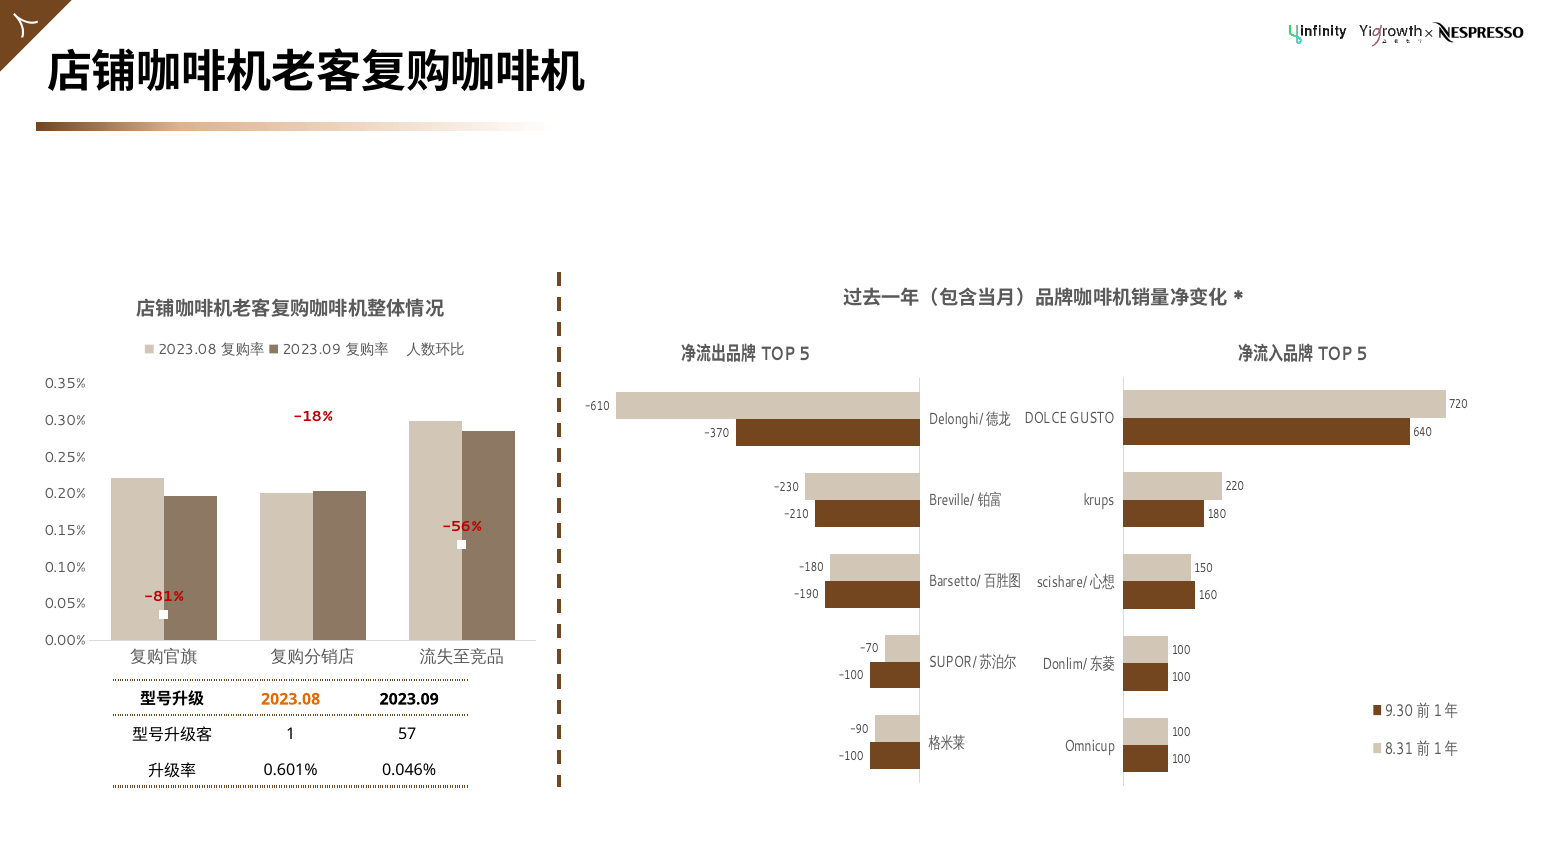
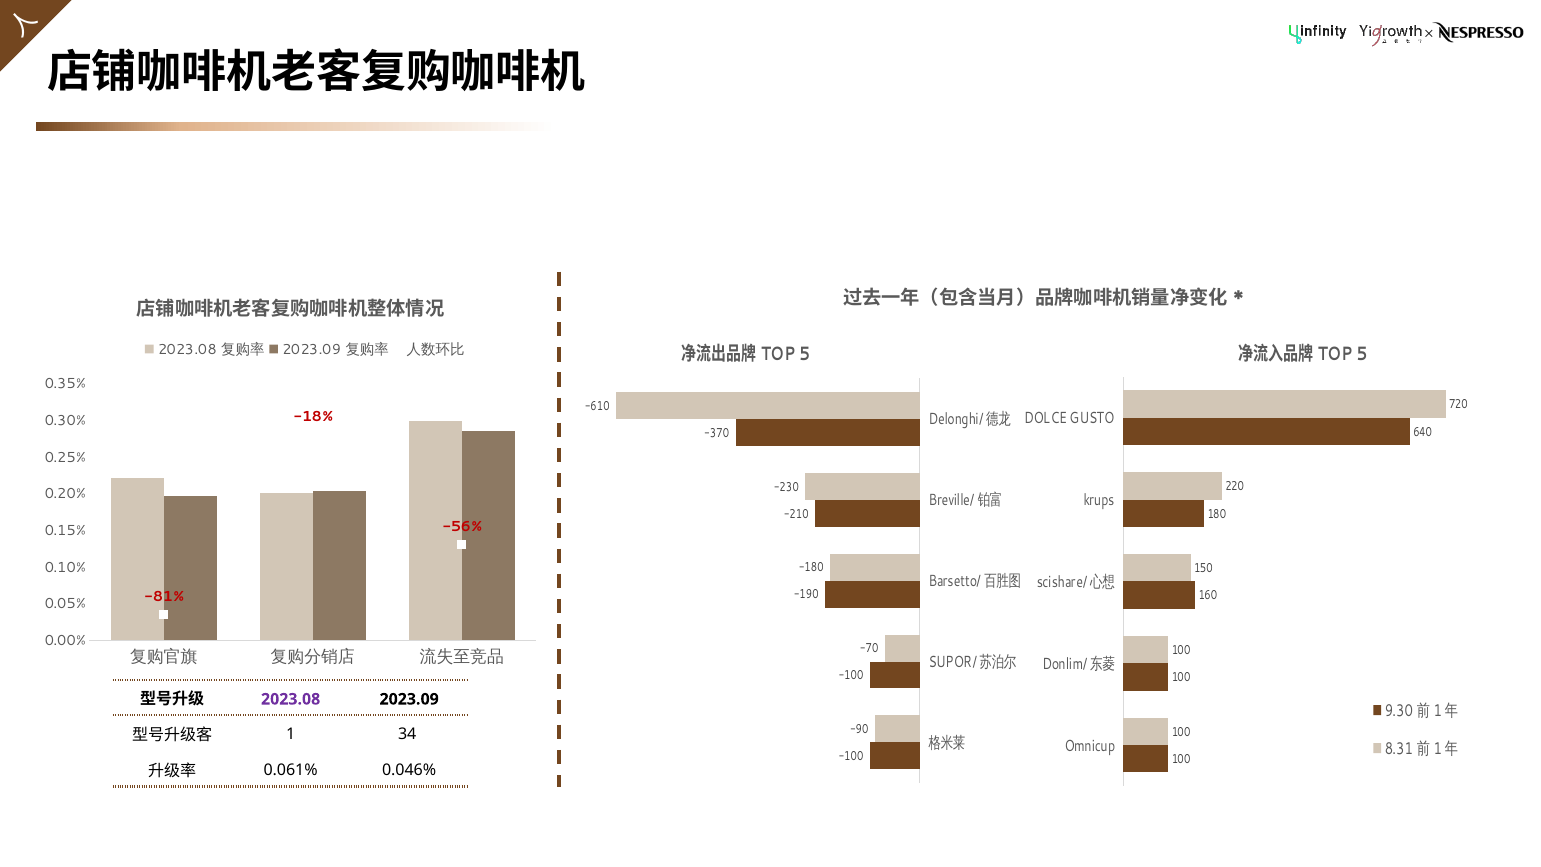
2023.08 colour: orange -> purple (291, 699)
57: 57 -> 34 (407, 734)
0.601%: 0.601% -> 0.061% (291, 770)
